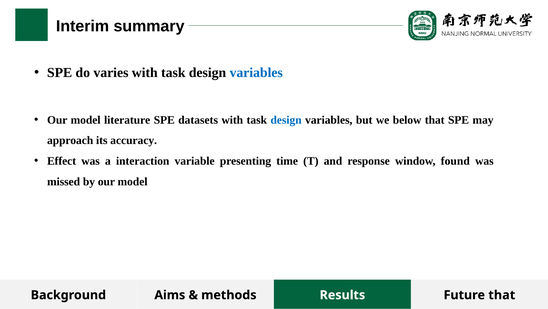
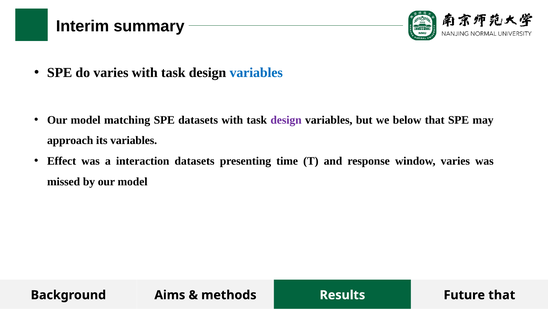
literature: literature -> matching (127, 120)
design colour: blue -> purple (286, 120)
its accuracy: accuracy -> variables (134, 140)
interaction variable: variable -> datasets (195, 161)
window found: found -> varies (455, 161)
